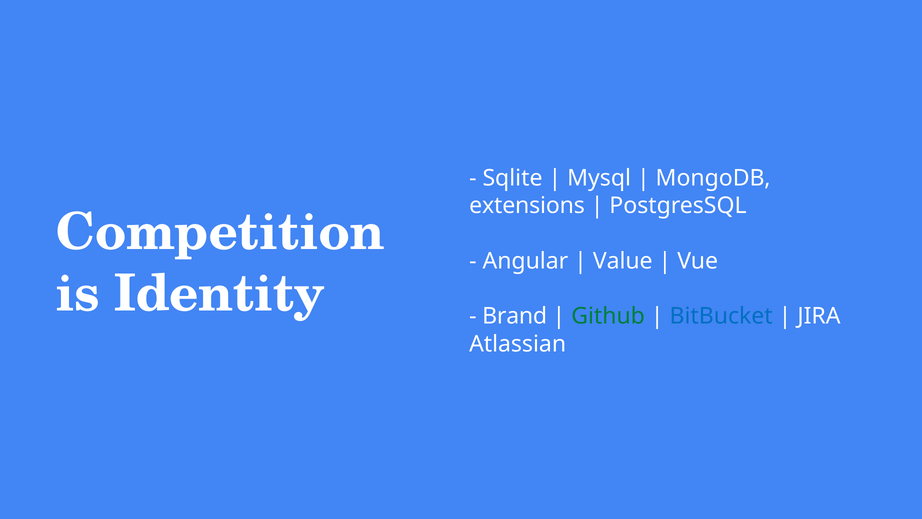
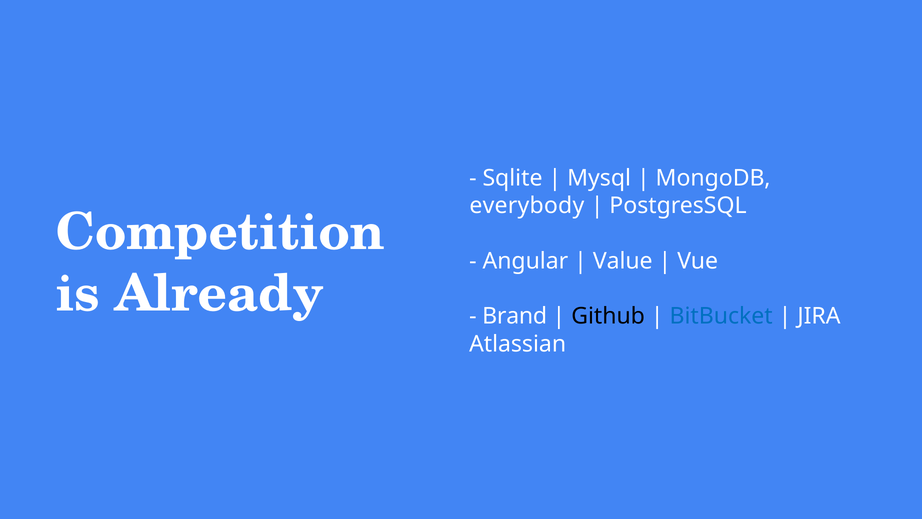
extensions: extensions -> everybody (527, 206)
Identity: Identity -> Already (219, 294)
Github colour: green -> black (608, 316)
